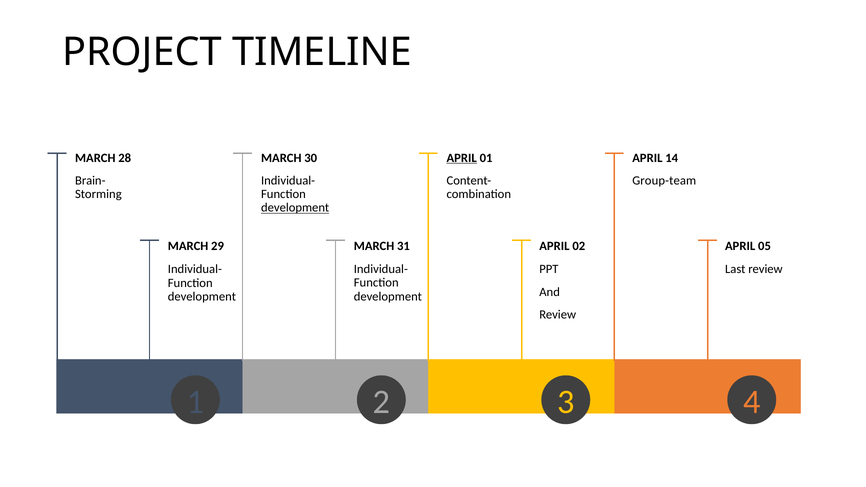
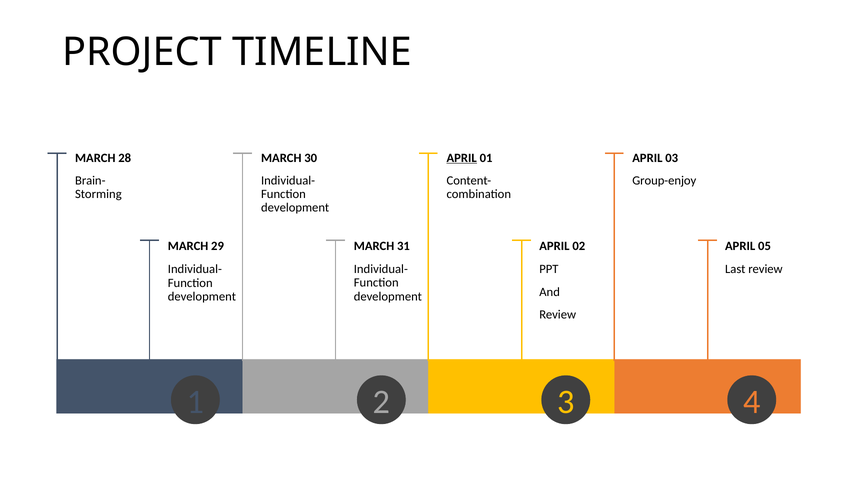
14: 14 -> 03 (672, 158)
Group-team: Group-team -> Group-enjoy (664, 181)
development underline: present -> none (295, 208)
